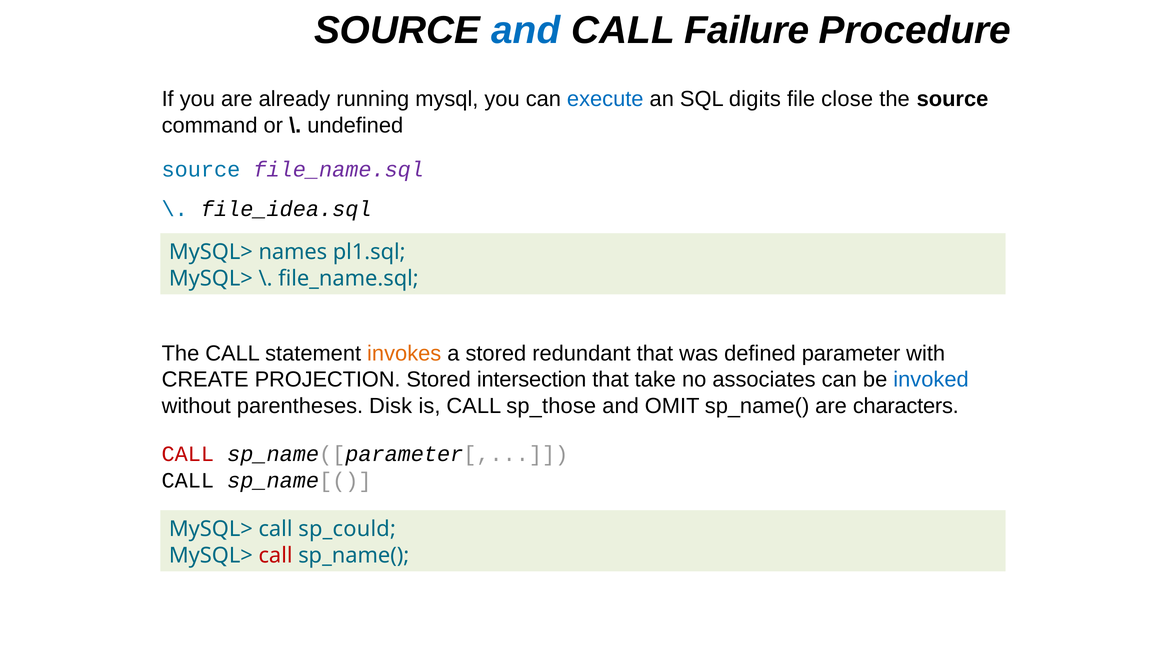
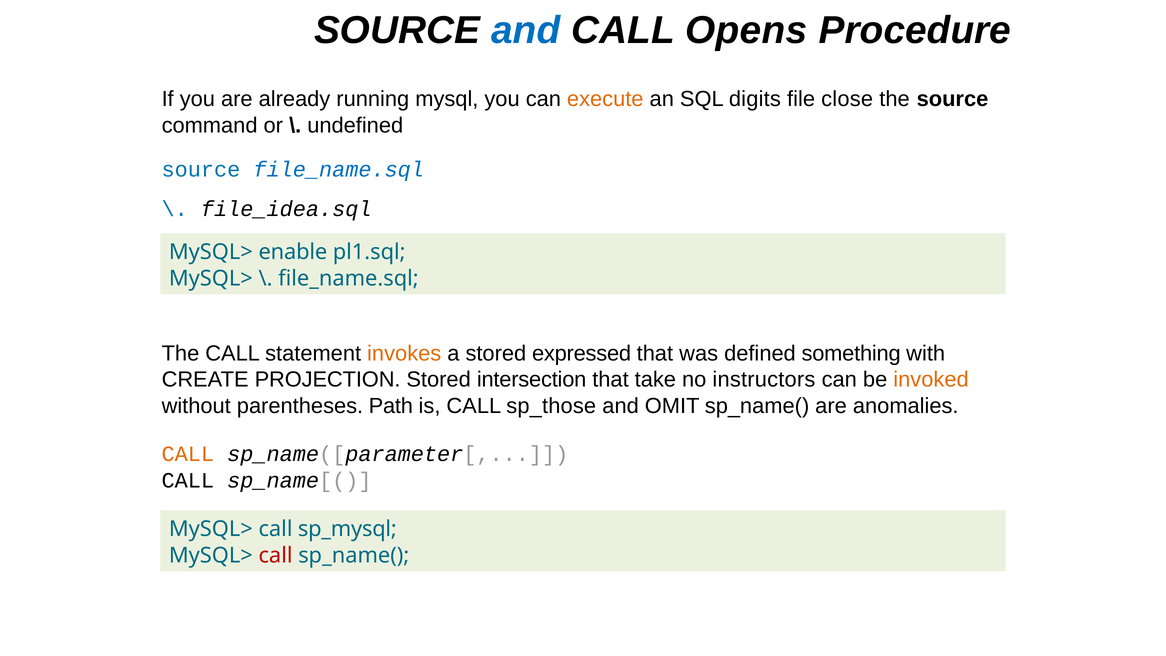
Failure: Failure -> Opens (746, 30)
execute colour: blue -> orange (605, 99)
file_name.sql colour: purple -> blue (339, 170)
names: names -> enable (293, 252)
redundant: redundant -> expressed (582, 353)
parameter: parameter -> something (851, 353)
associates: associates -> instructors (764, 380)
invoked colour: blue -> orange (931, 380)
Disk: Disk -> Path (391, 406)
characters: characters -> anomalies (906, 406)
CALL colour: red -> orange (188, 454)
sp_could: sp_could -> sp_mysql (347, 529)
